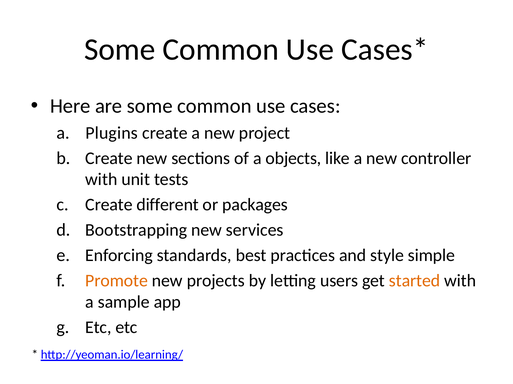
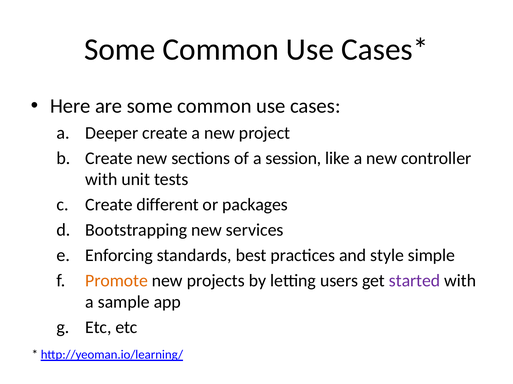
Plugins: Plugins -> Deeper (112, 133)
objects: objects -> session (293, 158)
started colour: orange -> purple (415, 281)
